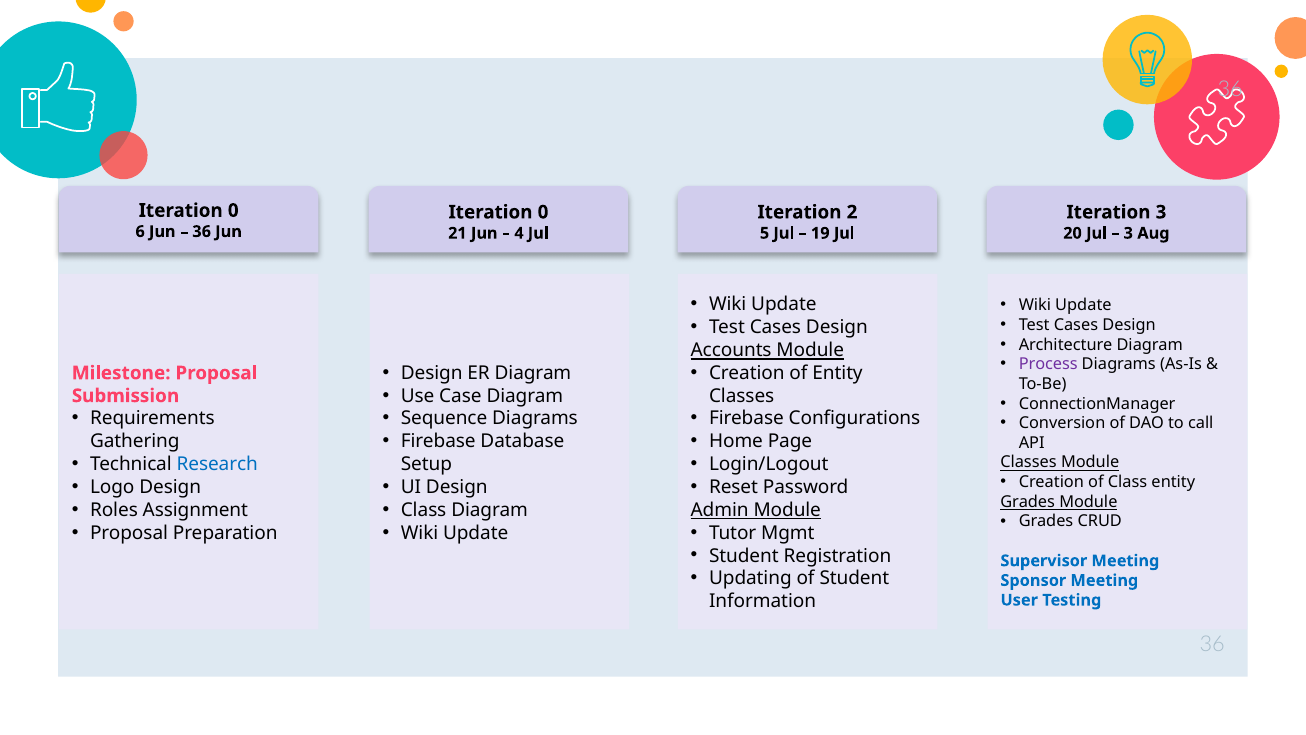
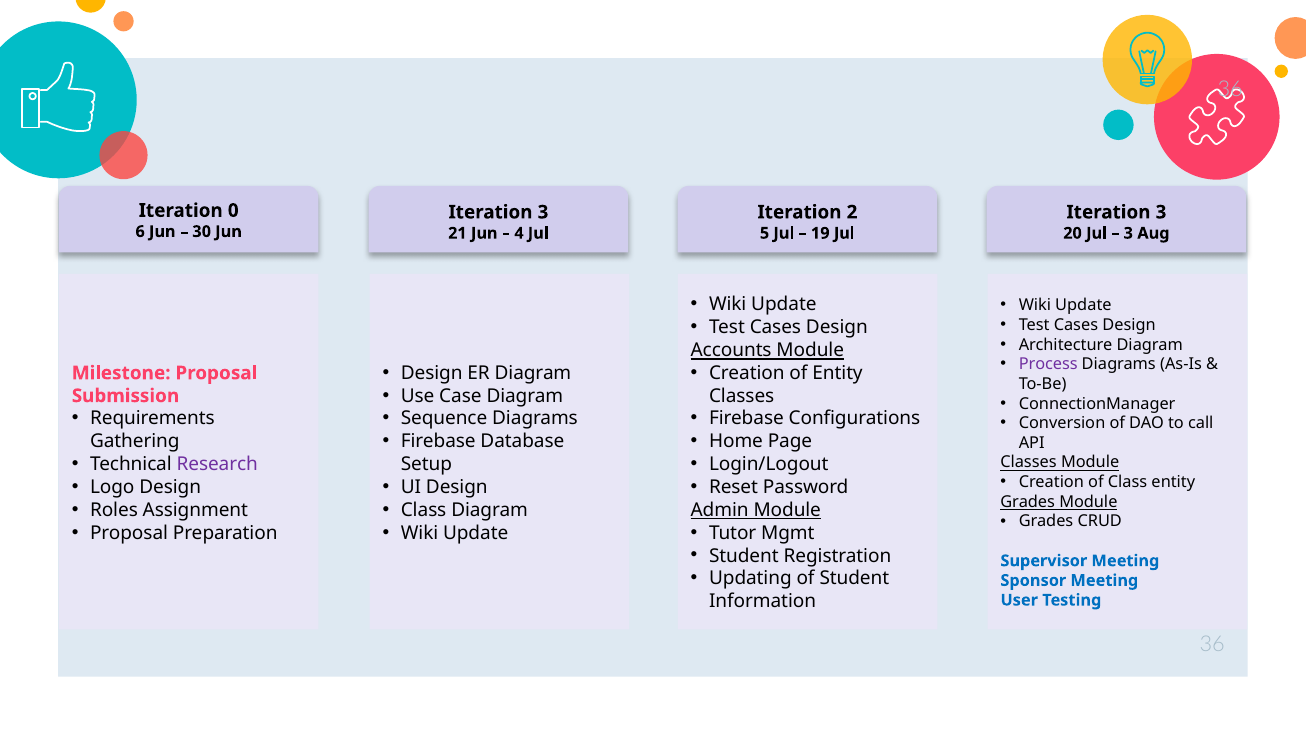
0: 0 -> 3 (543, 212)
36: 36 -> 30 (202, 231)
Research colour: blue -> purple (217, 464)
